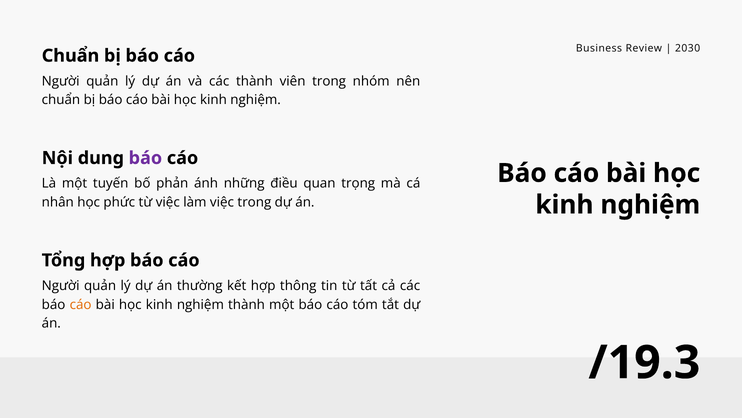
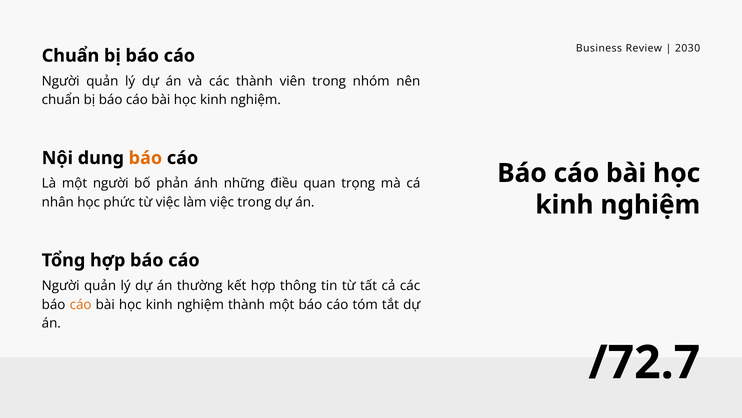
báo colour: purple -> orange (145, 158)
một tuyến: tuyến -> người (111, 183)
/19.3: /19.3 -> /72.7 (644, 362)
